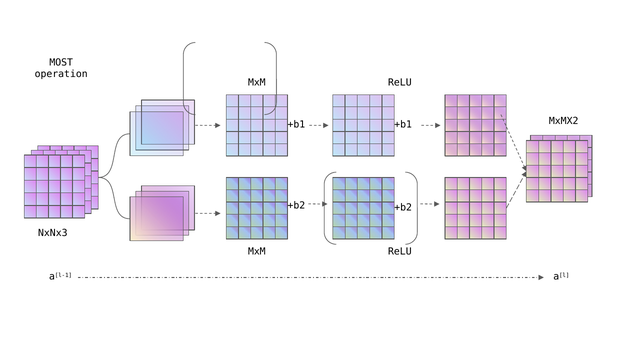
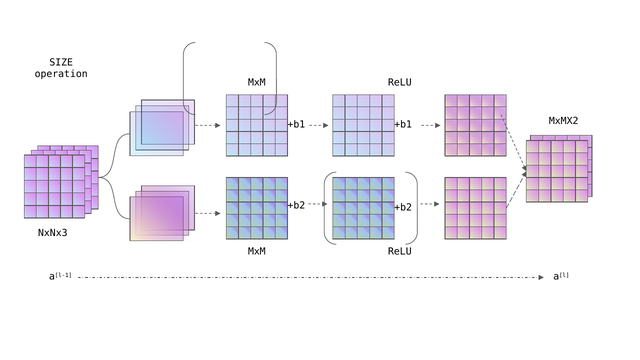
MOST: MOST -> SIZE (61, 62)
